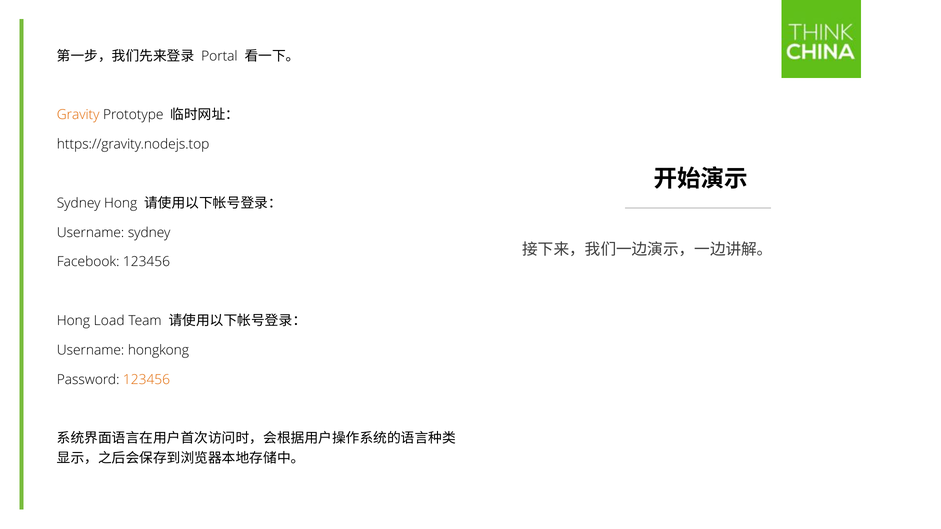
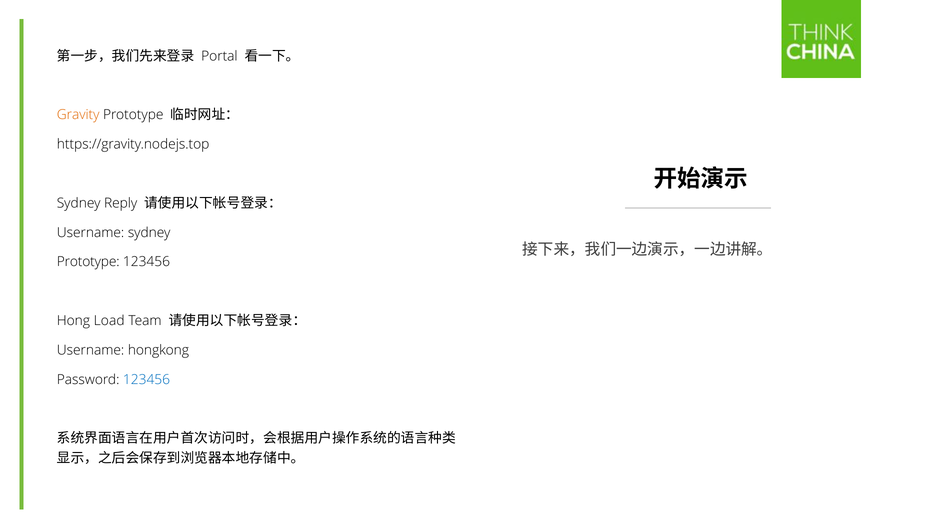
Sydney Hong: Hong -> Reply (121, 203)
Facebook: Facebook -> Prototype (88, 262)
123456 colour: orange -> blue (147, 380)
